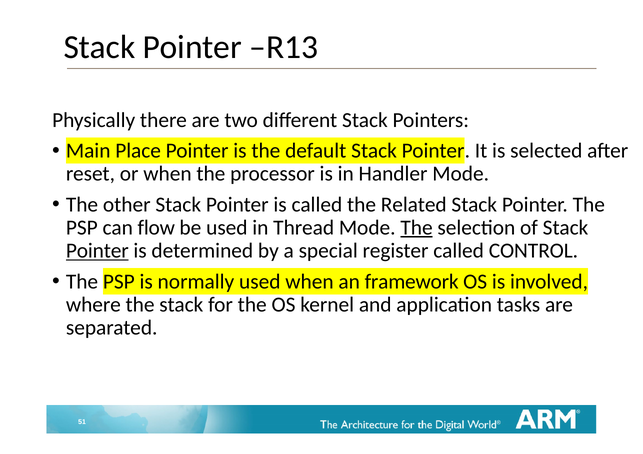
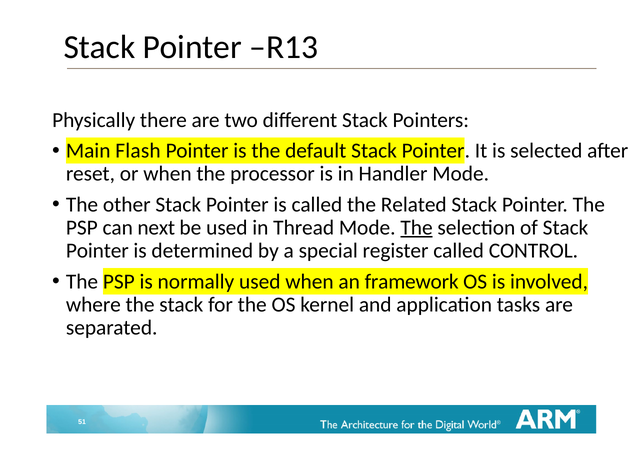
Place: Place -> Flash (138, 151)
flow: flow -> next (156, 228)
Pointer underline: present -> none (97, 251)
